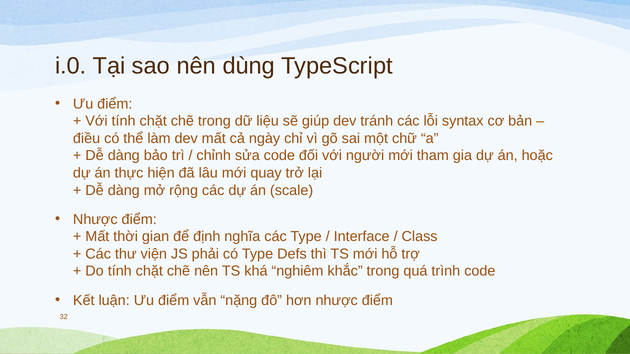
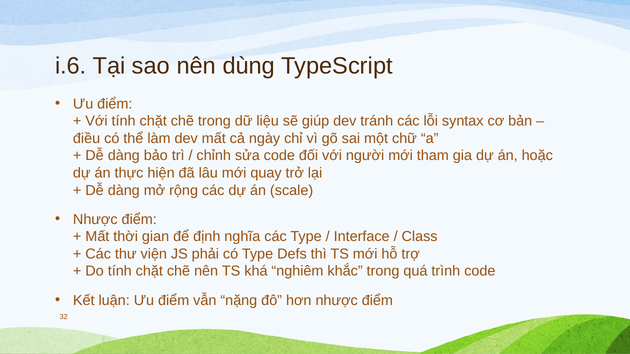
i.0: i.0 -> i.6 (71, 66)
